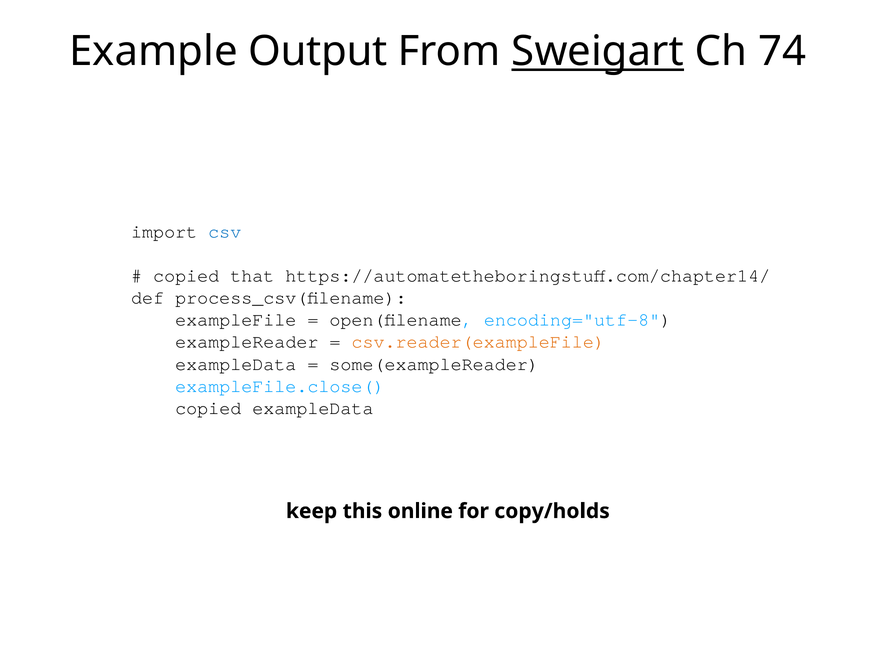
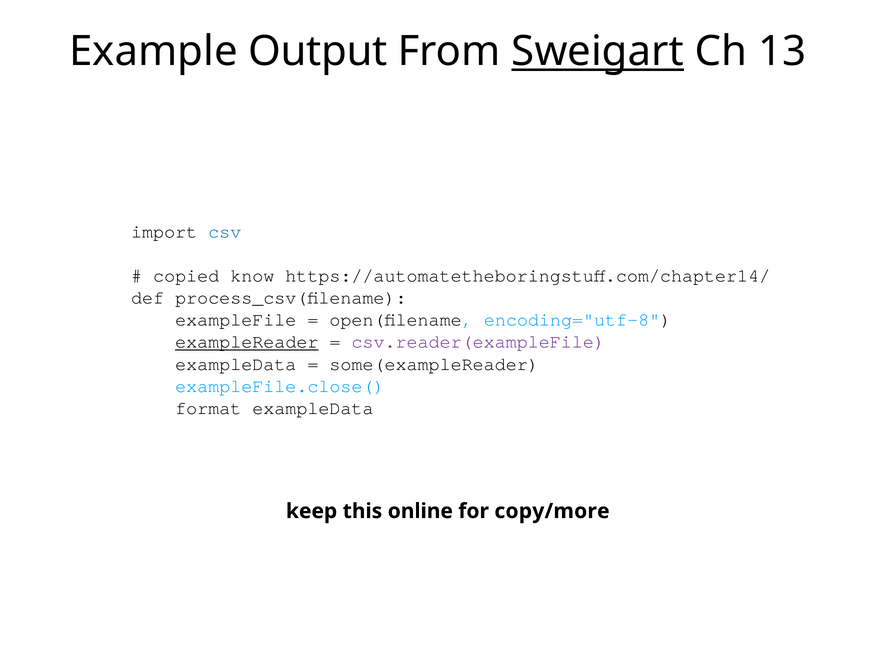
74: 74 -> 13 (782, 52)
that: that -> know (252, 276)
exampleReader underline: none -> present (247, 342)
csv.reader(exampleFile colour: orange -> purple (478, 342)
copied: copied -> format (208, 408)
copy/holds: copy/holds -> copy/more (552, 511)
